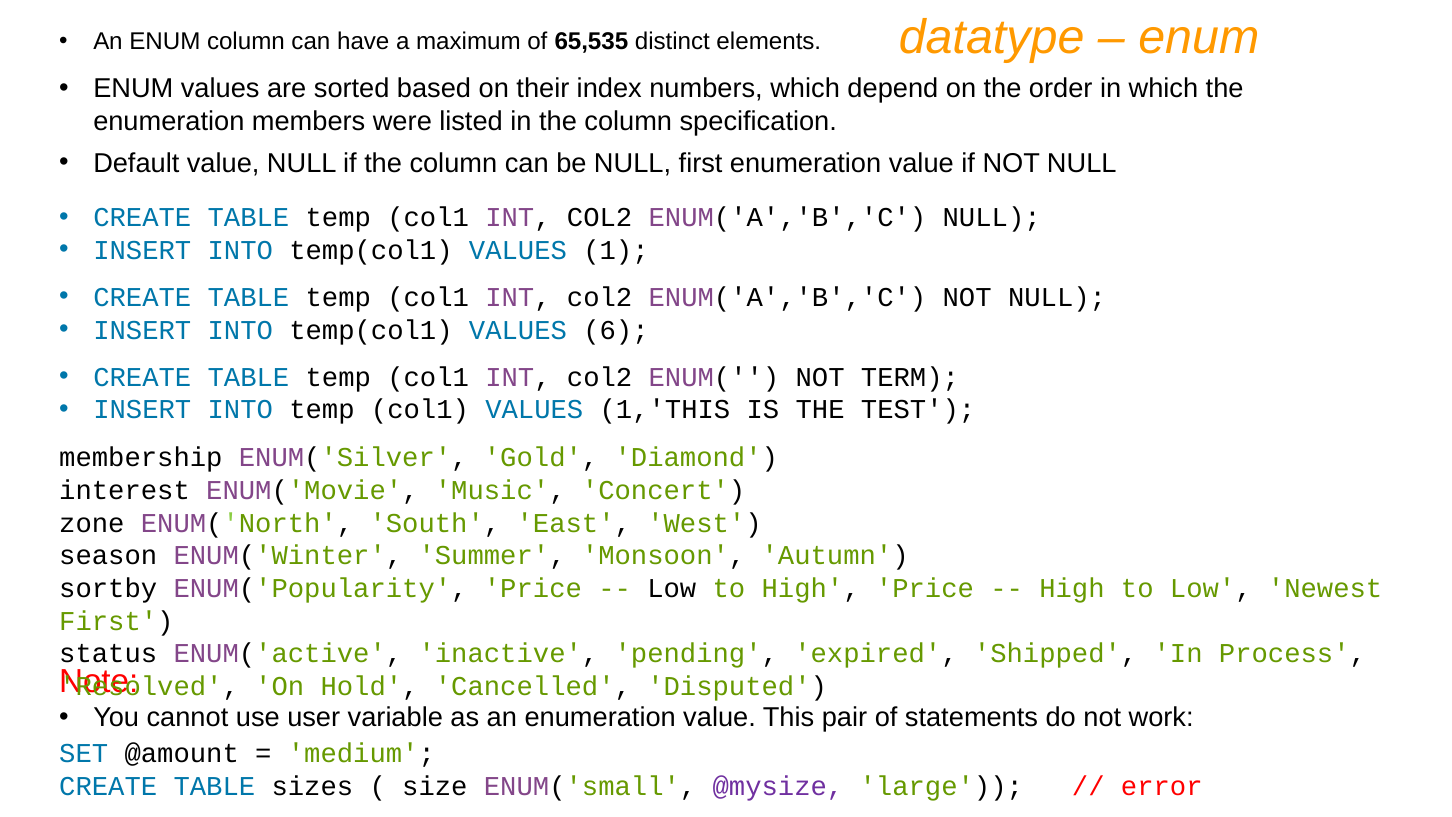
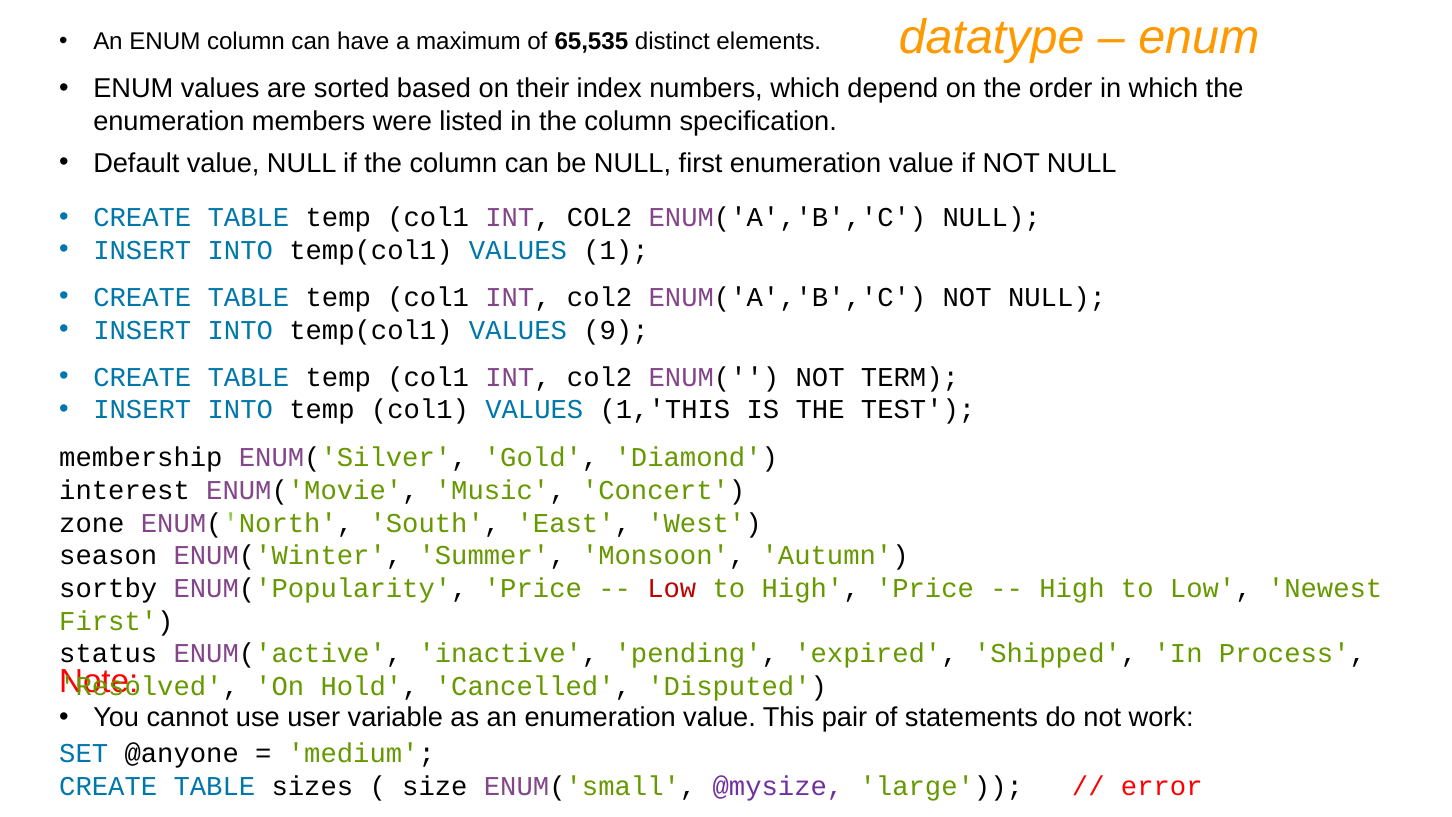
6: 6 -> 9 (616, 330)
Low colour: black -> red (672, 588)
@amount: @amount -> @anyone (182, 754)
